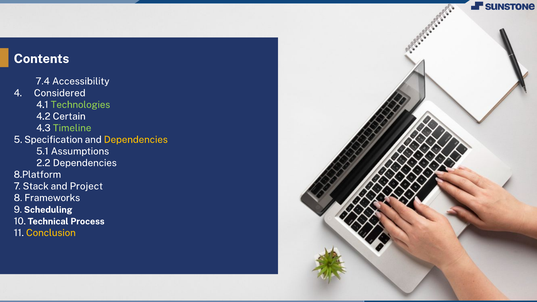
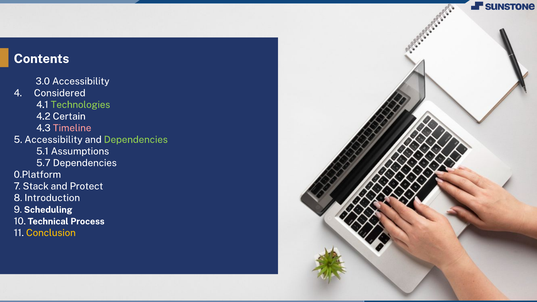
7.4: 7.4 -> 3.0 (43, 81)
Timeline colour: light green -> pink (72, 128)
5 Specification: Specification -> Accessibility (53, 140)
Dependencies colour: yellow -> light green (136, 140)
2.2: 2.2 -> 5.7 (43, 163)
8.Platform: 8.Platform -> 0.Platform (37, 175)
Project: Project -> Protect (86, 186)
Frameworks: Frameworks -> Introduction (52, 198)
